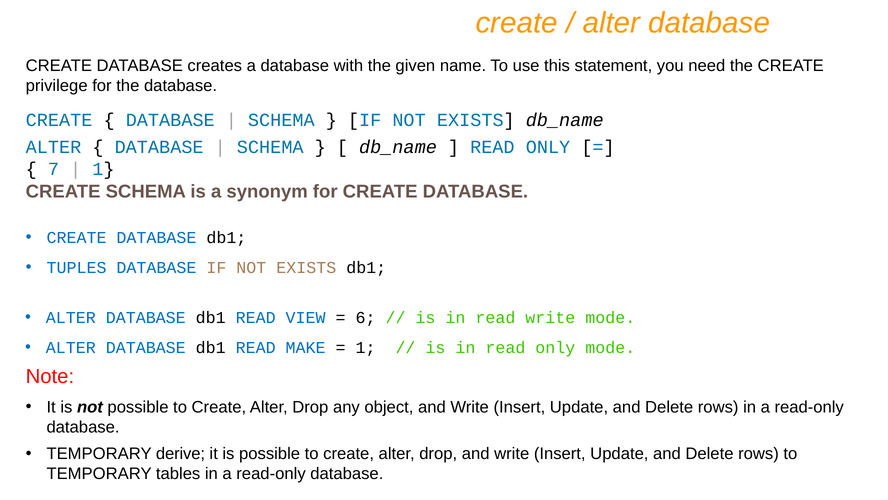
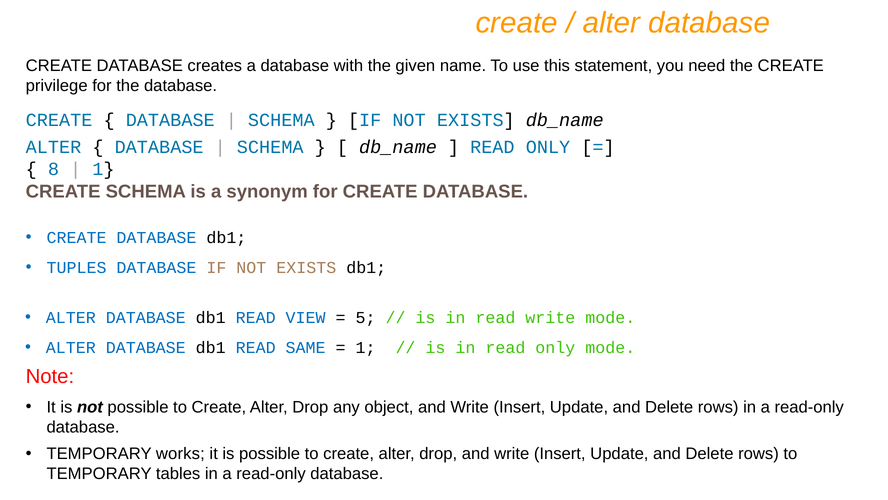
7: 7 -> 8 (53, 169)
6: 6 -> 5 (366, 317)
MAKE: MAKE -> SAME (306, 347)
derive: derive -> works (180, 453)
